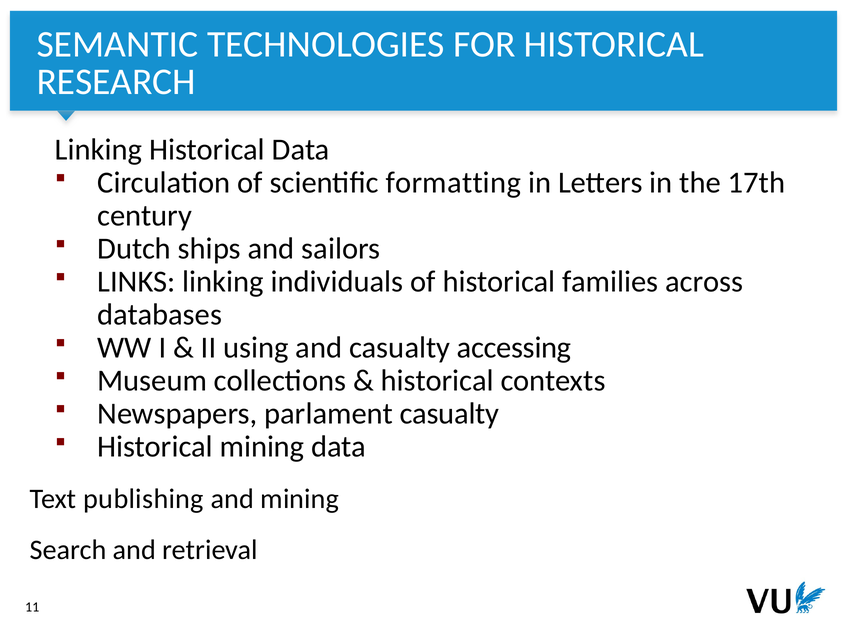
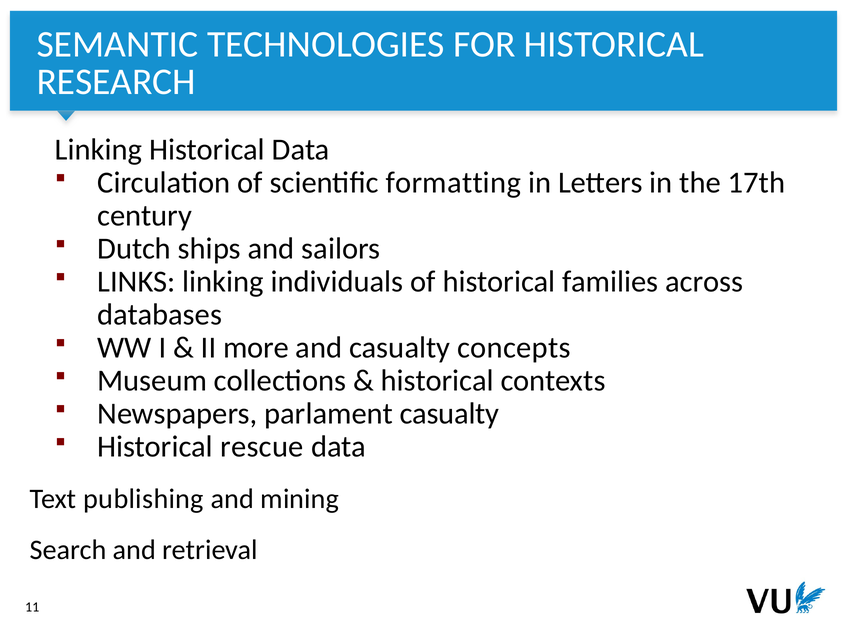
using: using -> more (256, 348)
accessing: accessing -> concepts (514, 348)
Historical mining: mining -> rescue (262, 447)
